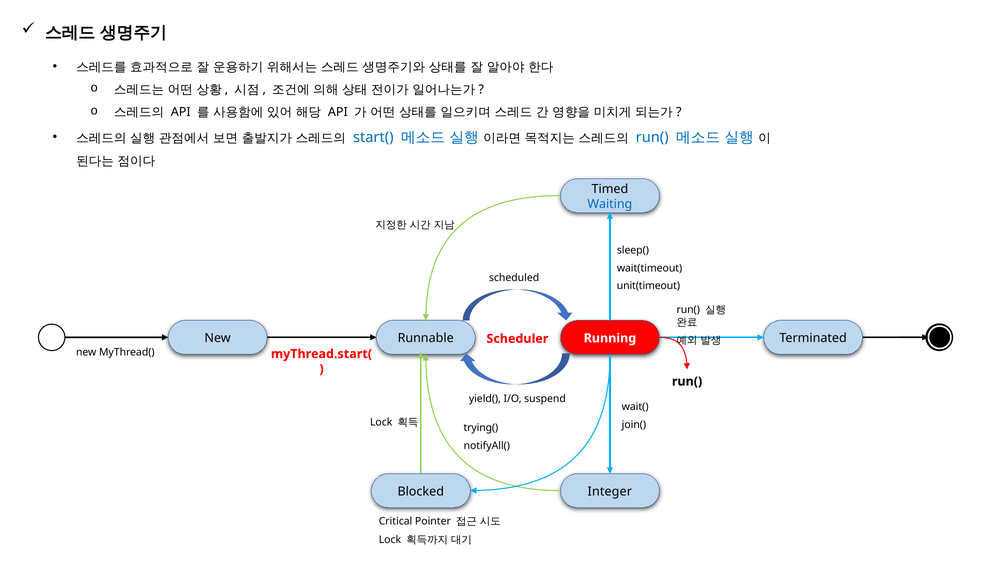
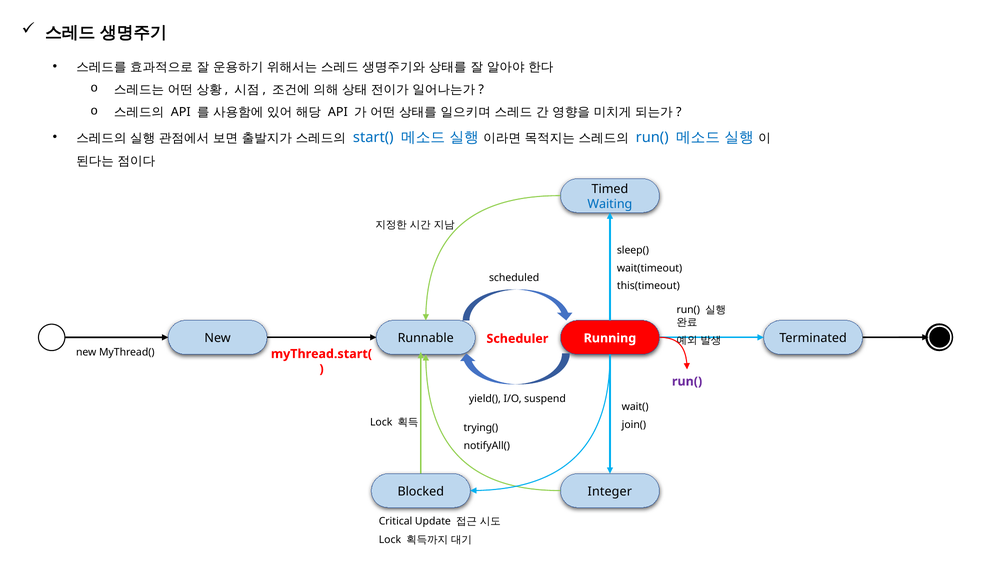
unit(timeout: unit(timeout -> this(timeout (648, 286)
run( colour: black -> purple (687, 382)
Pointer: Pointer -> Update (433, 521)
